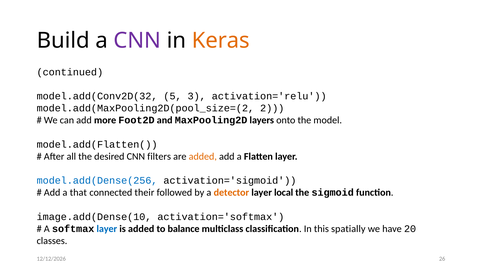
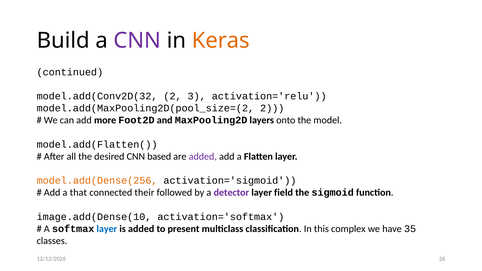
model.add(Conv2D(32 5: 5 -> 2 (173, 96)
filters: filters -> based (159, 157)
added colour: orange -> purple (203, 157)
model.add(Dense(256 colour: blue -> orange (97, 181)
detector colour: orange -> purple (231, 193)
local: local -> field (284, 193)
balance: balance -> present (184, 229)
spatially: spatially -> complex (348, 229)
20: 20 -> 35 (410, 229)
